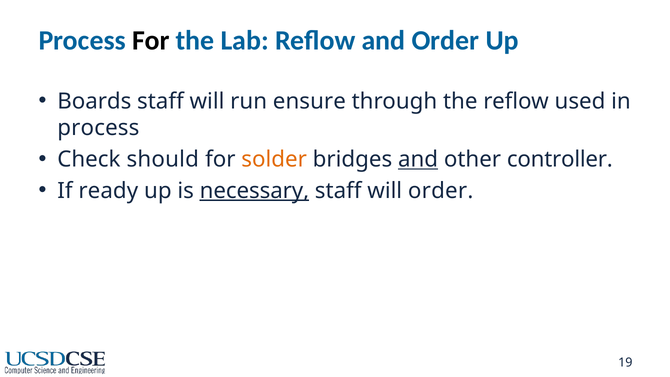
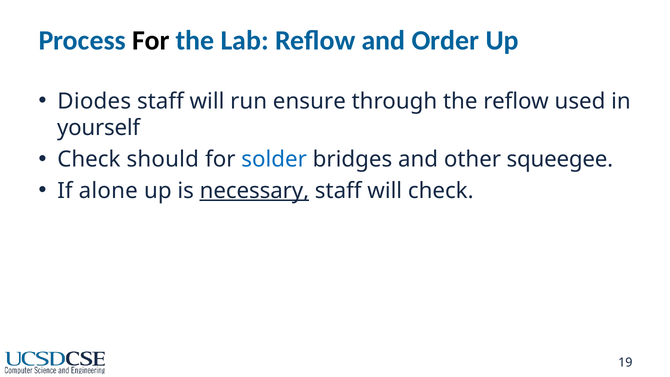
Boards: Boards -> Diodes (94, 101)
process: process -> yourself (99, 128)
solder colour: orange -> blue (274, 159)
and underline: present -> none (418, 159)
controller: controller -> squeegee (560, 159)
ready: ready -> alone (108, 191)
will order: order -> check (441, 191)
